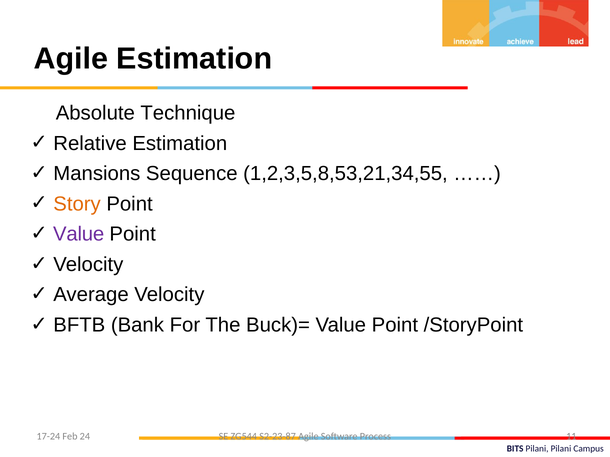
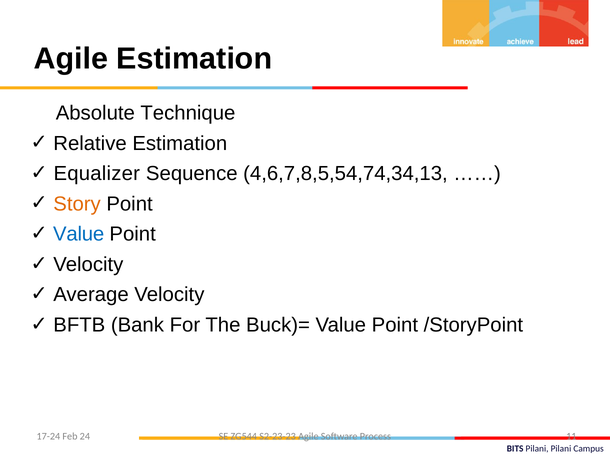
Mansions: Mansions -> Equalizer (97, 174)
1,2,3,5,8,53,21,34,55: 1,2,3,5,8,53,21,34,55 -> 4,6,7,8,5,54,74,34,13 (345, 174)
Value colour: purple -> blue (79, 234)
S2-23-87: S2-23-87 -> S2-23-23 (278, 437)
